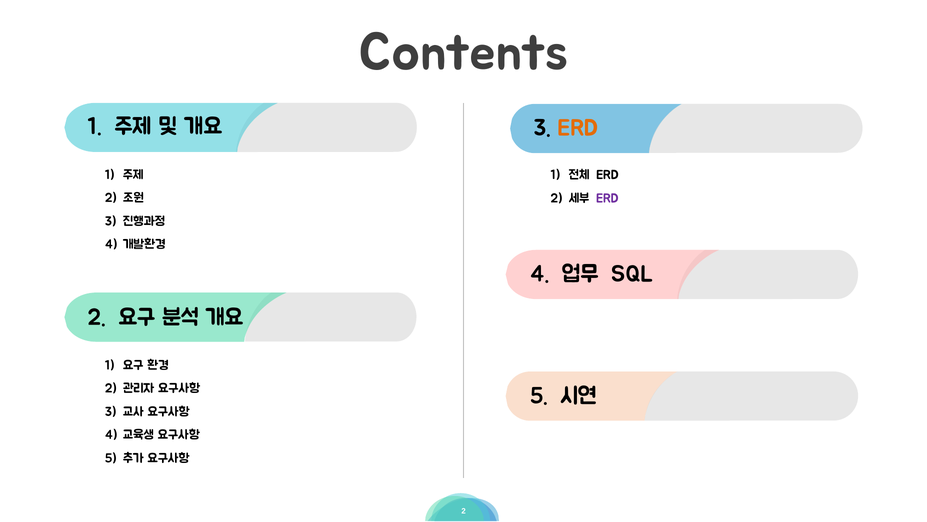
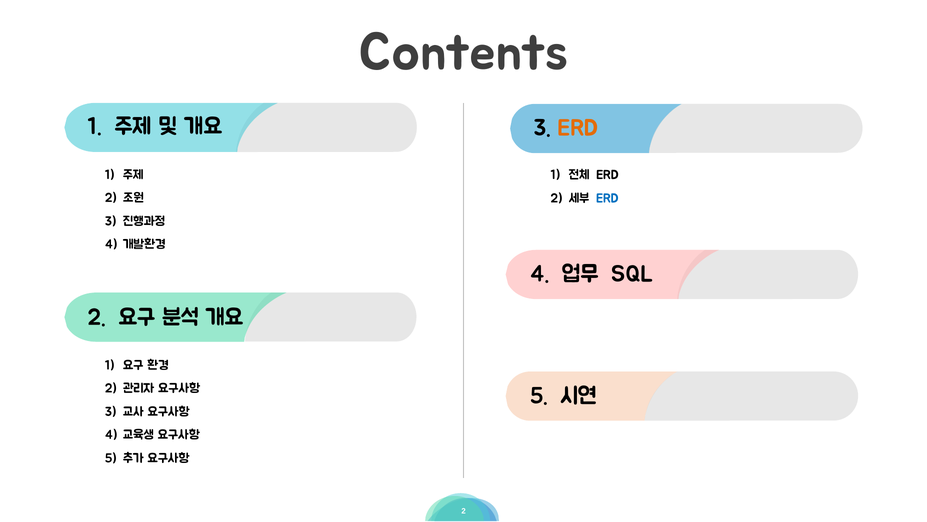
ERD colour: purple -> blue (607, 198)
